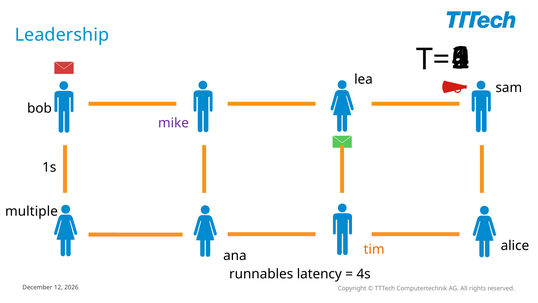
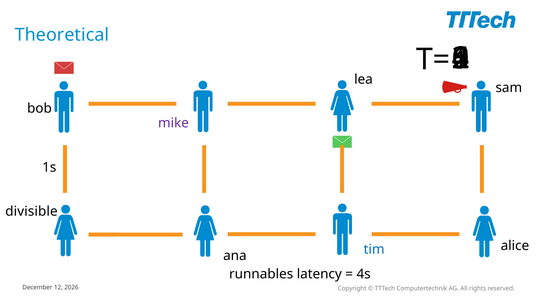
Leadership: Leadership -> Theoretical (62, 35)
multiple: multiple -> divisible (31, 211)
tim colour: orange -> blue (374, 249)
